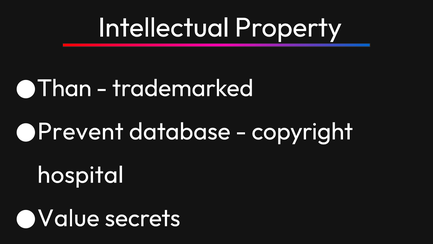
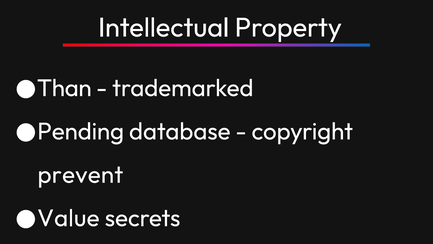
Prevent: Prevent -> Pending (81, 131)
hospital: hospital -> prevent (80, 175)
